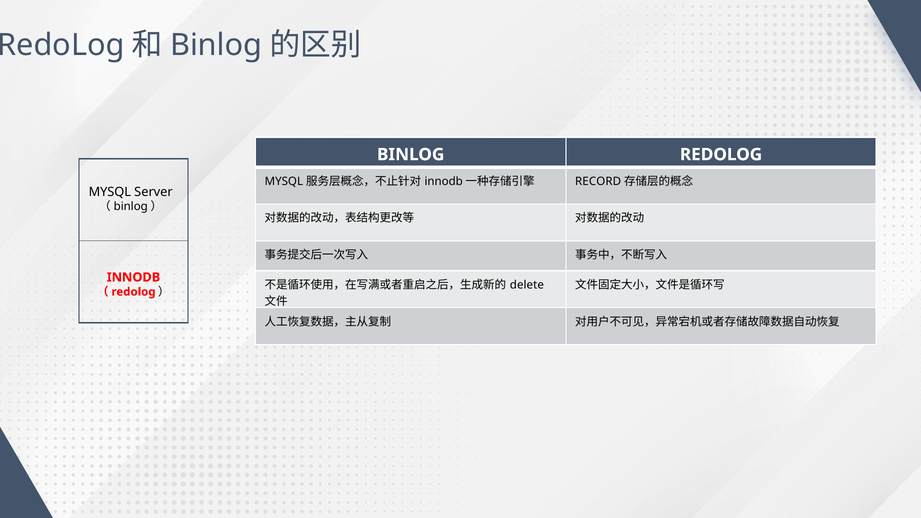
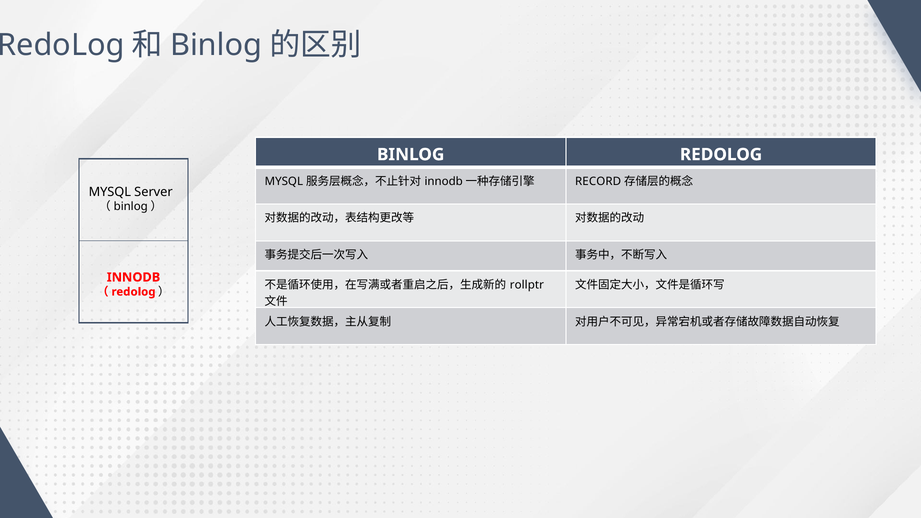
delete: delete -> rollptr (527, 285)
